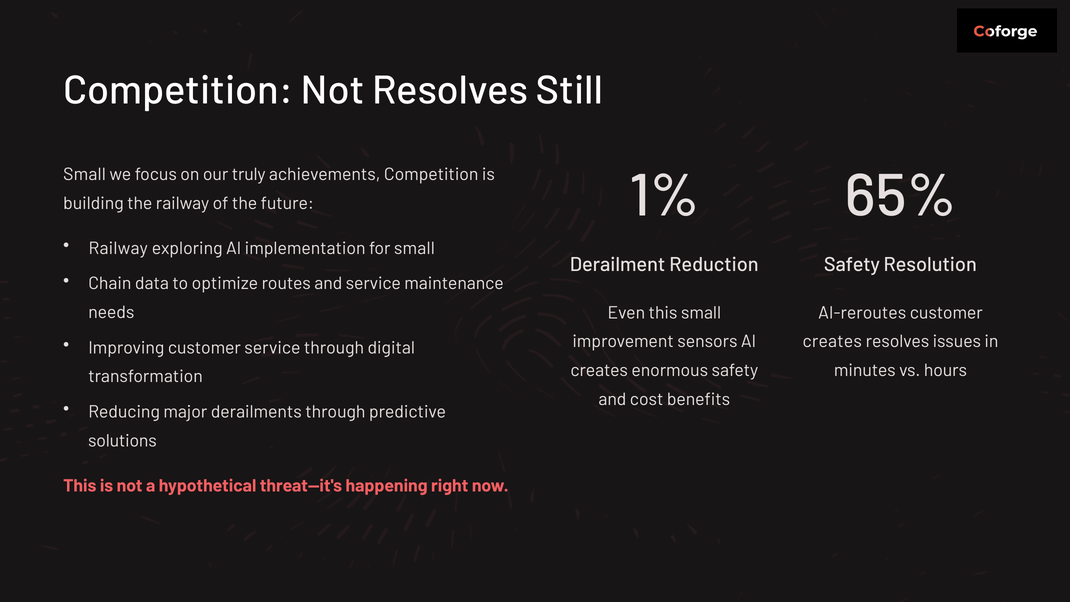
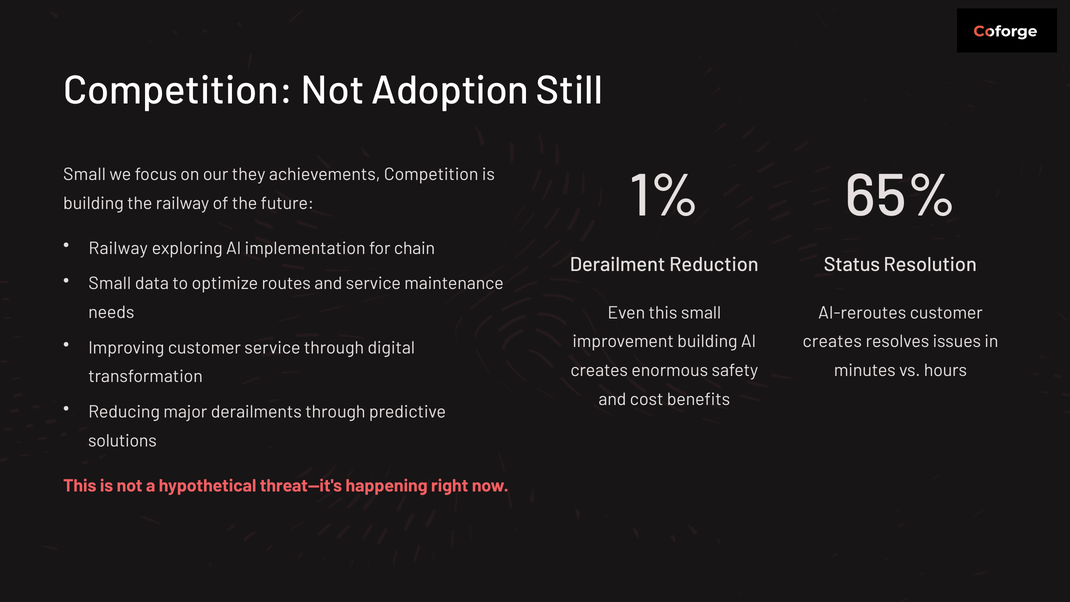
Not Resolves: Resolves -> Adoption (450, 90)
truly: truly -> they (249, 174)
for small: small -> chain (415, 248)
Safety: Safety -> Status (852, 265)
Chain: Chain -> Small (110, 284)
improvement sensors: sensors -> building (707, 342)
